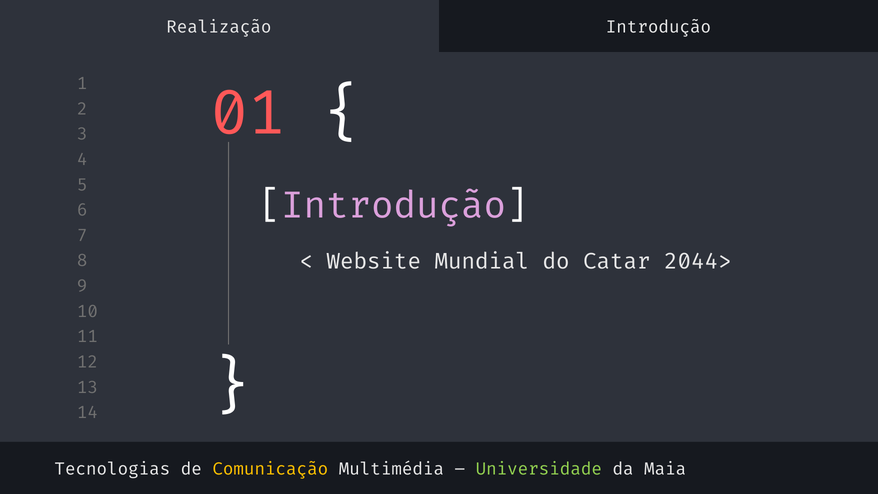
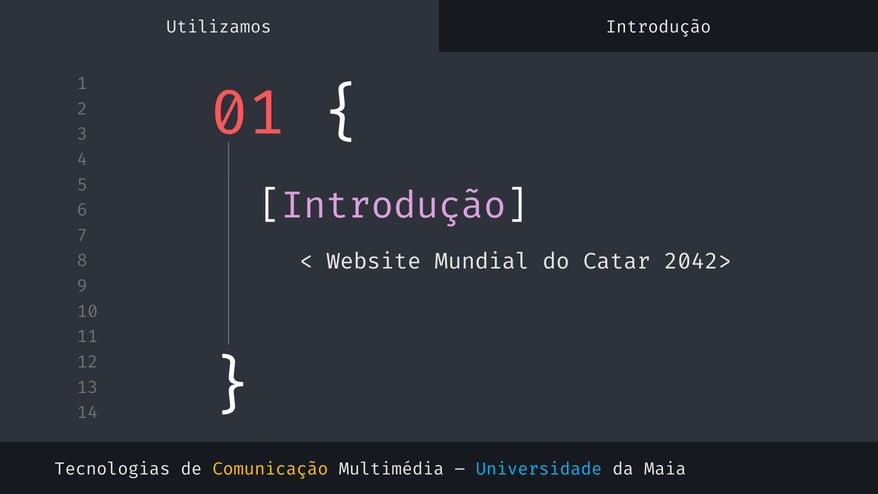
Realização: Realização -> Utilizamos (219, 27)
2044>: 2044> -> 2042> (698, 261)
Universidade colour: light green -> light blue (539, 469)
